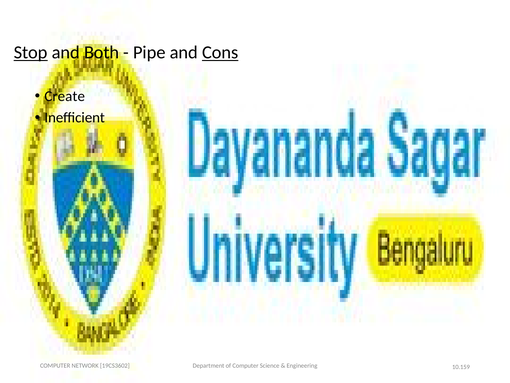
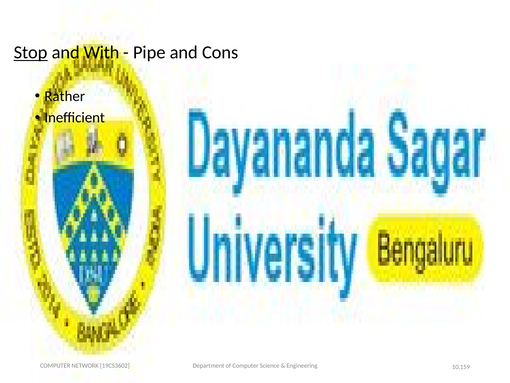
Both: Both -> With (102, 52)
Cons underline: present -> none (220, 52)
Create: Create -> Rather (65, 96)
